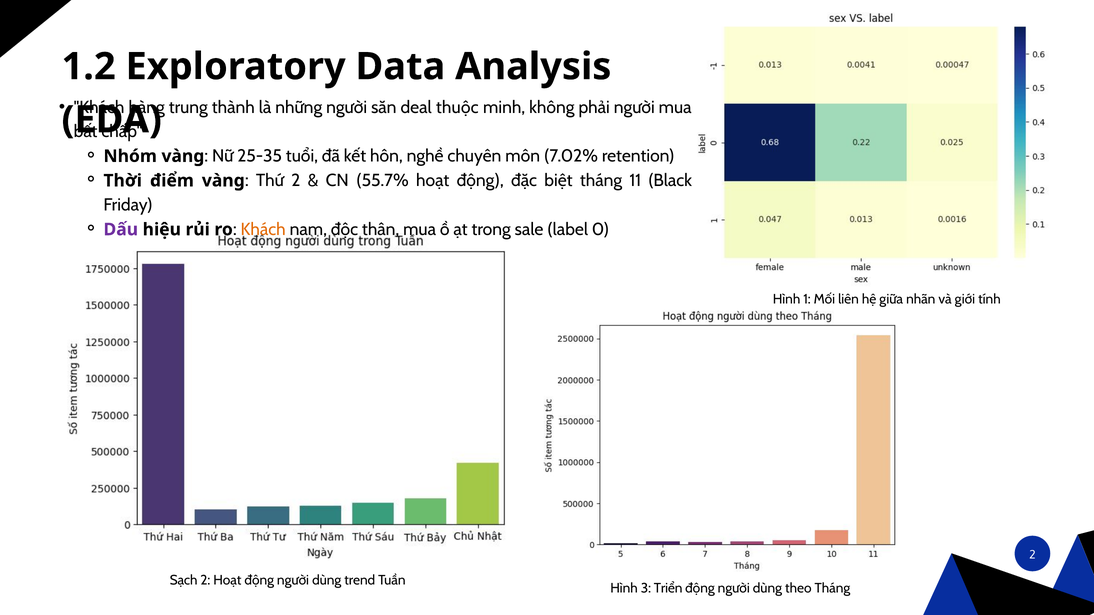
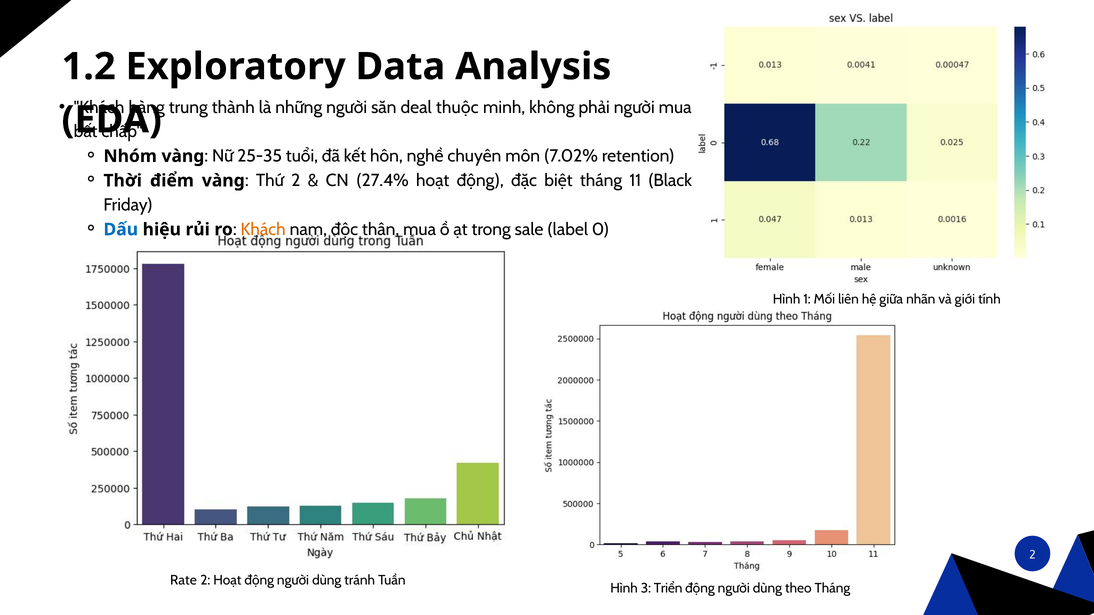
55.7%: 55.7% -> 27.4% (382, 181)
Dấu colour: purple -> blue (121, 230)
Sạch: Sạch -> Rate (183, 581)
trend: trend -> tránh (360, 581)
